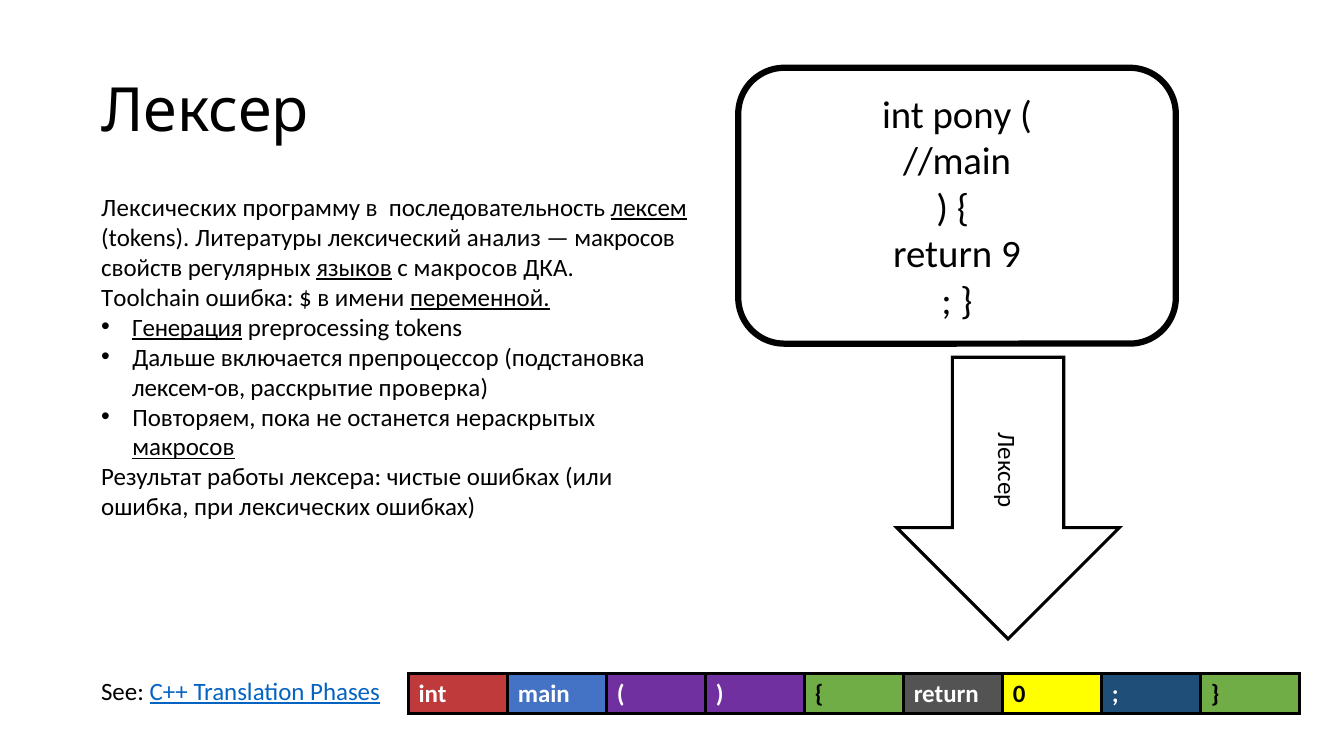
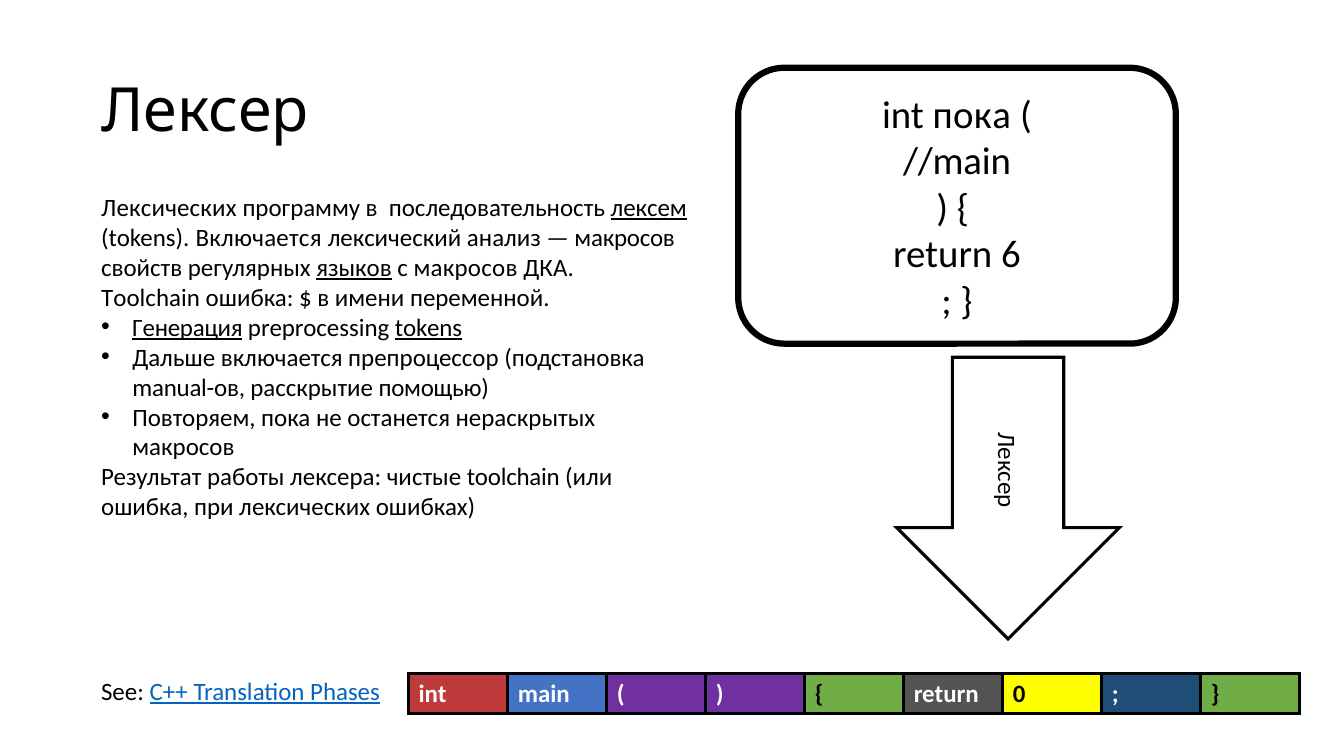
int pony: pony -> пока (972, 115)
tokens Литературы: Литературы -> Включается (259, 238)
9: 9 -> 6 (1011, 255)
переменной underline: present -> none (480, 298)
tokens underline: none -> present (429, 328)
лексем-ов: лексем-ов -> manual-ов (189, 388)
проверка: проверка -> помощью (434, 388)
макросов underline: present -> none (183, 448)
чистые ошибках: ошибках -> toolchain (513, 478)
